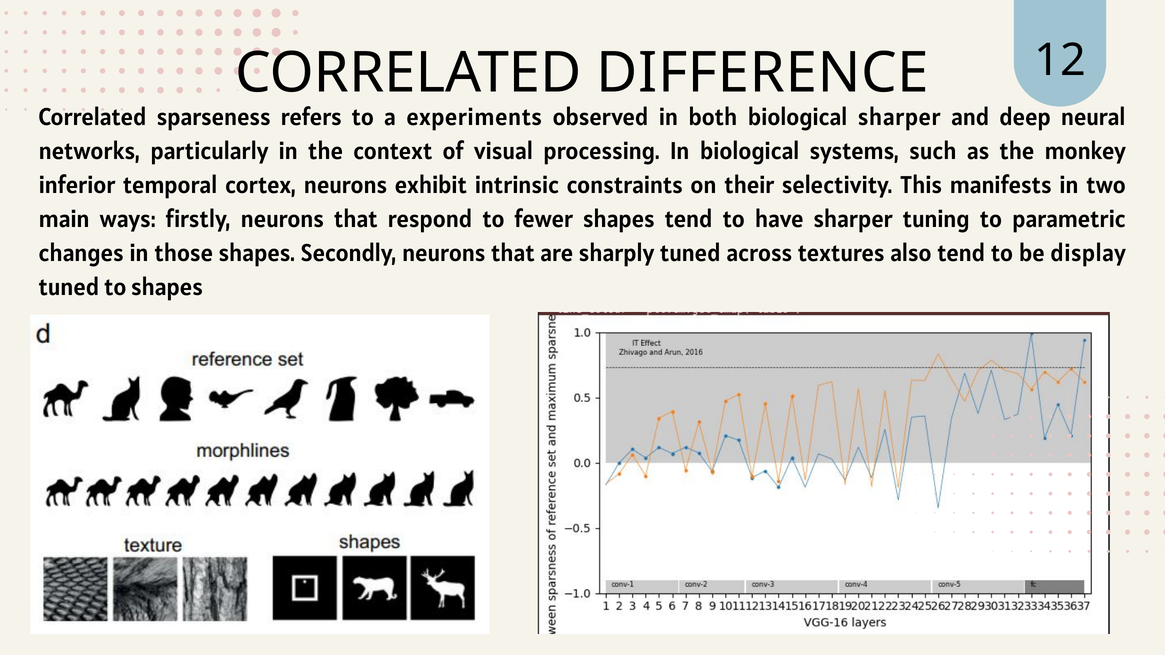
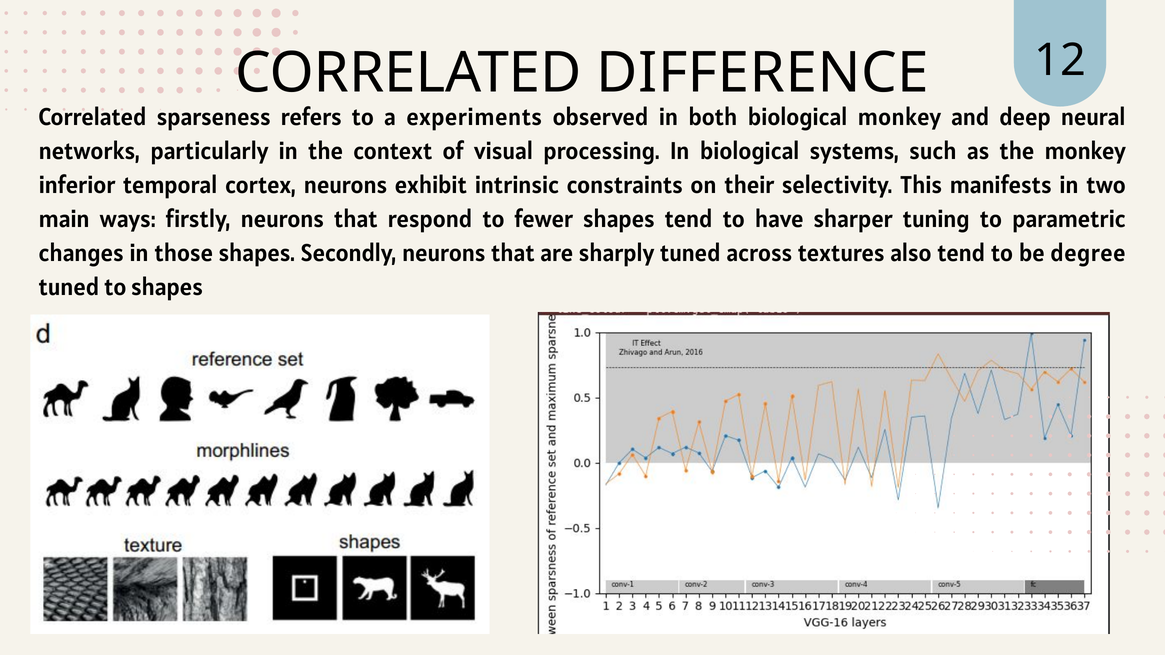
biological sharper: sharper -> monkey (899, 117)
display: display -> degree (1088, 253)
